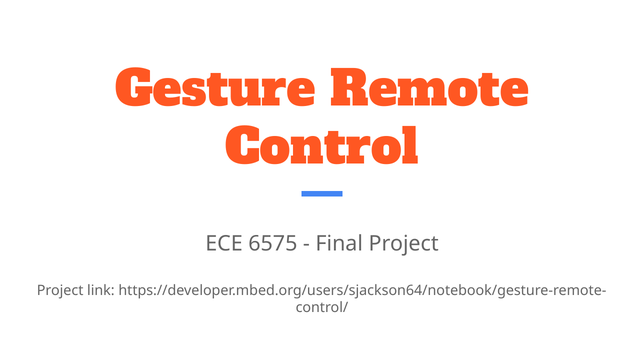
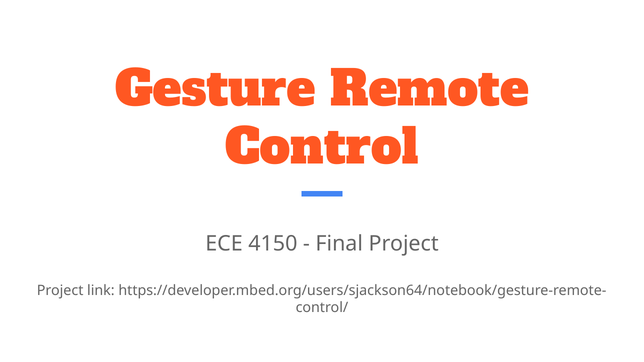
6575: 6575 -> 4150 (273, 244)
